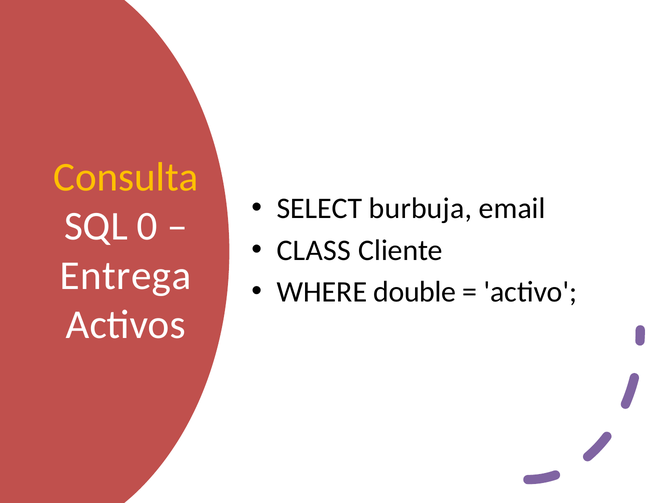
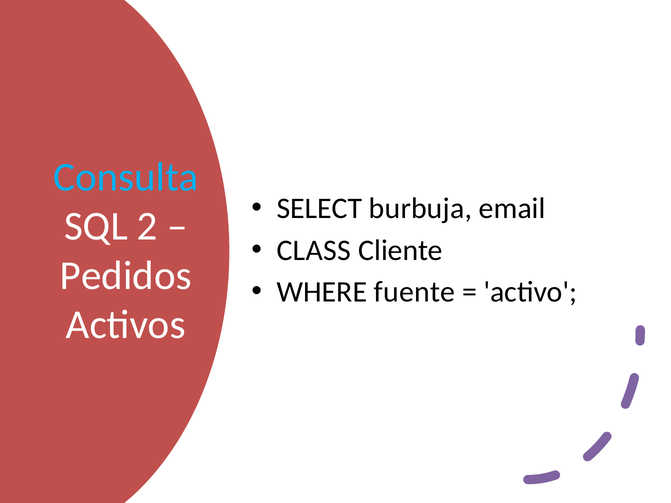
Consulta colour: yellow -> light blue (126, 177)
0: 0 -> 2 (147, 227)
Entrega: Entrega -> Pedidos (126, 276)
double: double -> fuente (414, 292)
